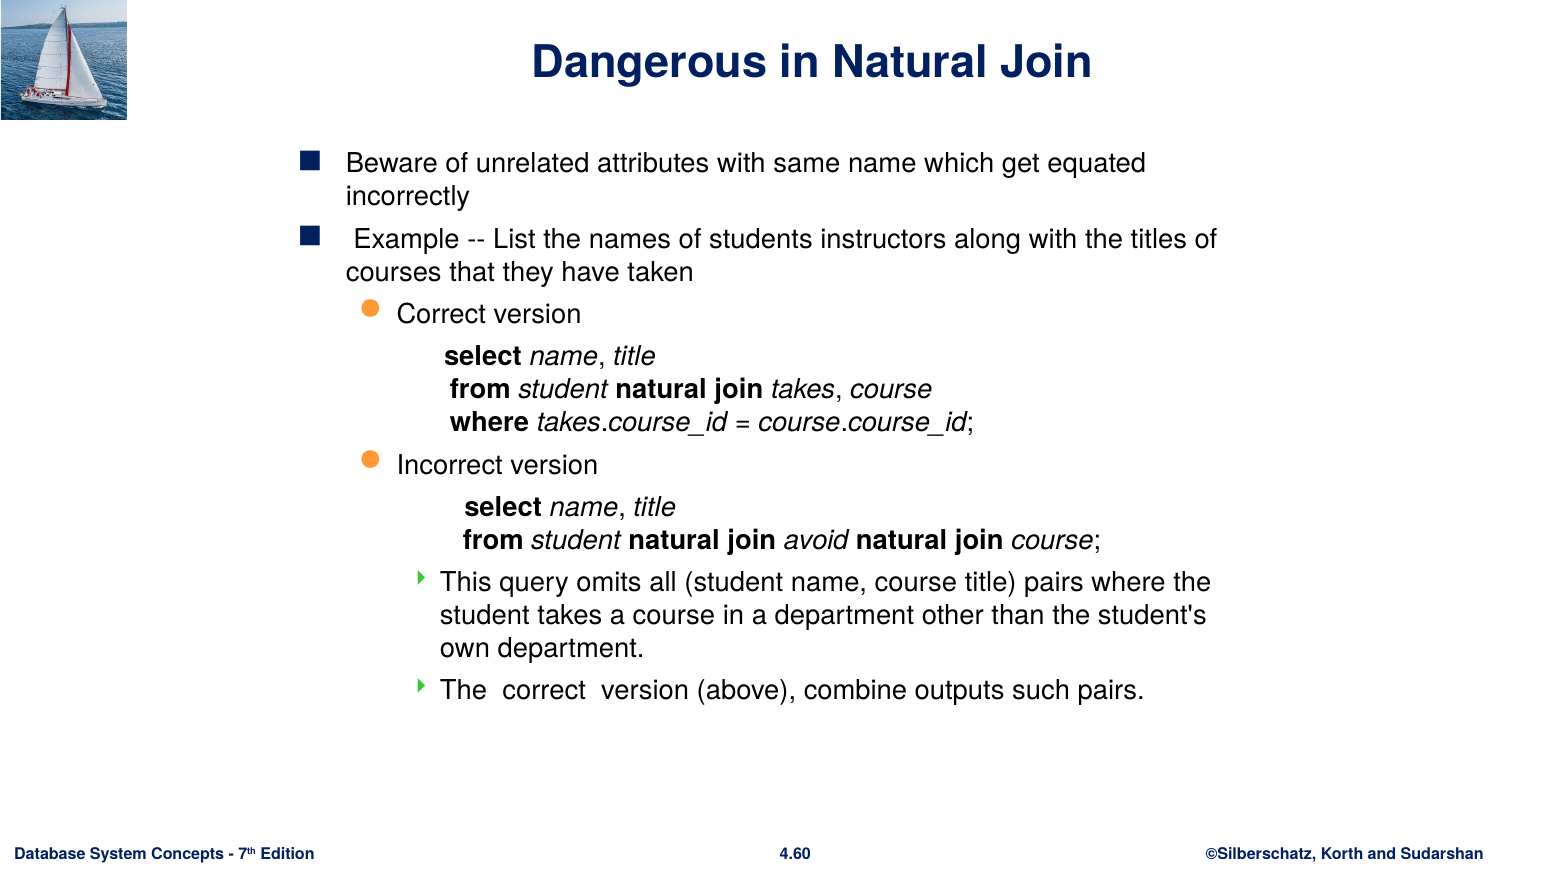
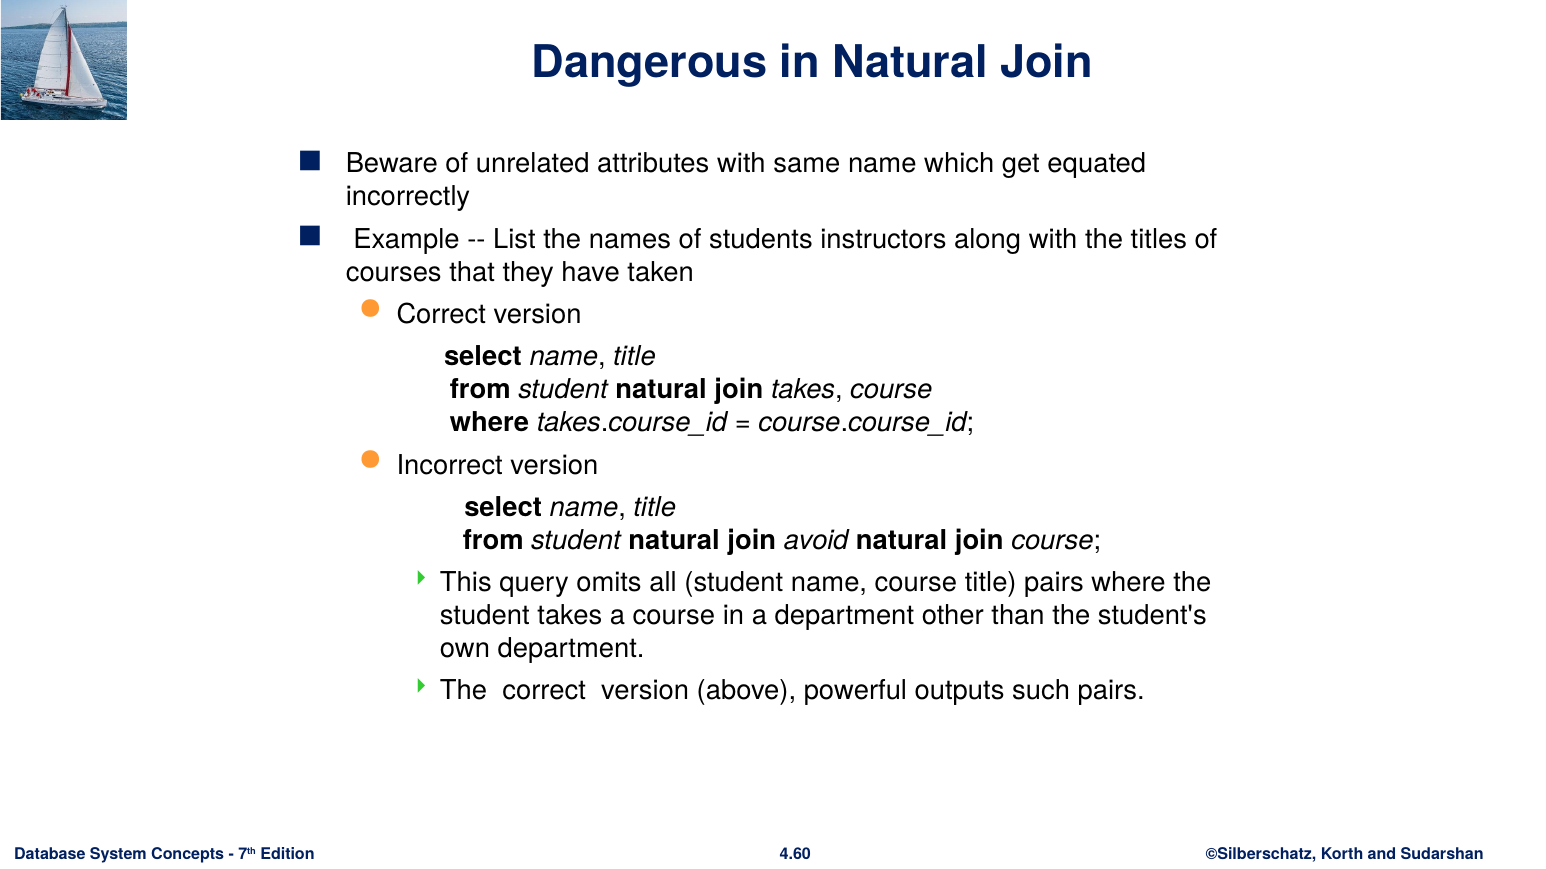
combine: combine -> powerful (855, 691)
